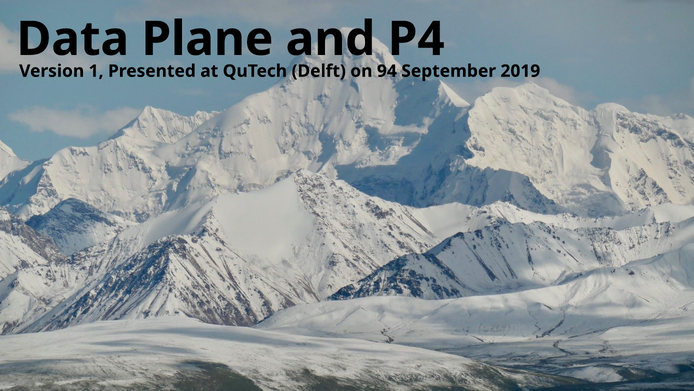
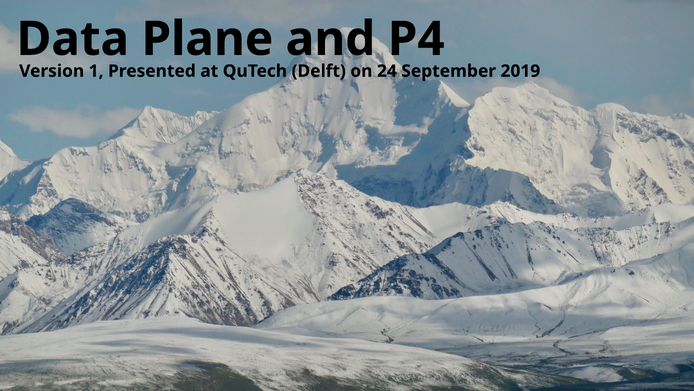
94: 94 -> 24 (387, 71)
